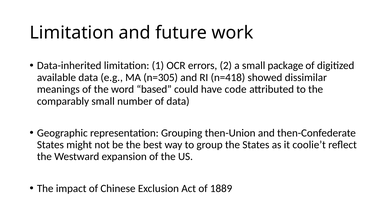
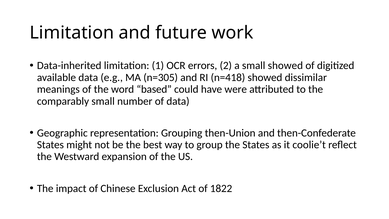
small package: package -> showed (285, 66)
code: code -> were (236, 89)
1889: 1889 -> 1822 (221, 188)
